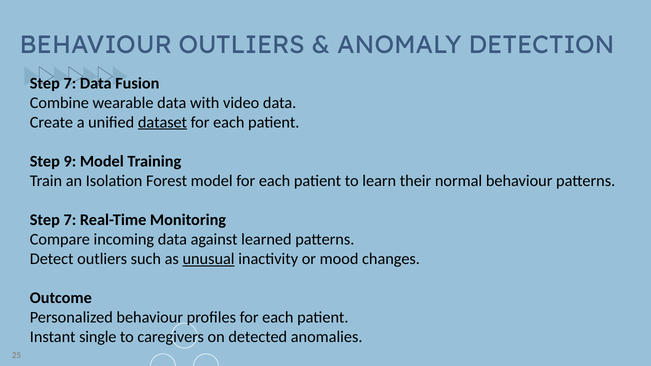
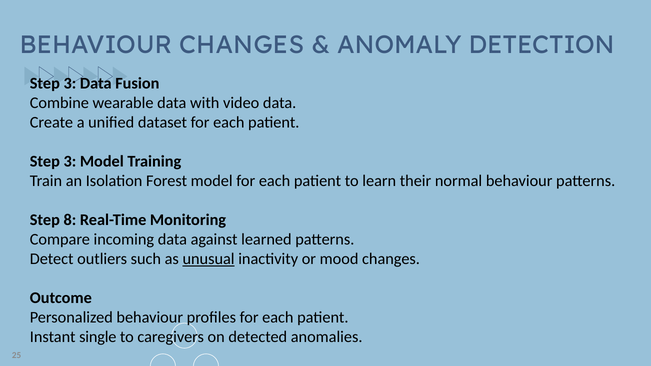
BEHAVIOUR OUTLIERS: OUTLIERS -> CHANGES (242, 45)
7: 7 -> 3 (70, 83)
dataset underline: present -> none (162, 122)
9: 9 -> 3 (70, 161)
7: 7 -> 8 (70, 220)
